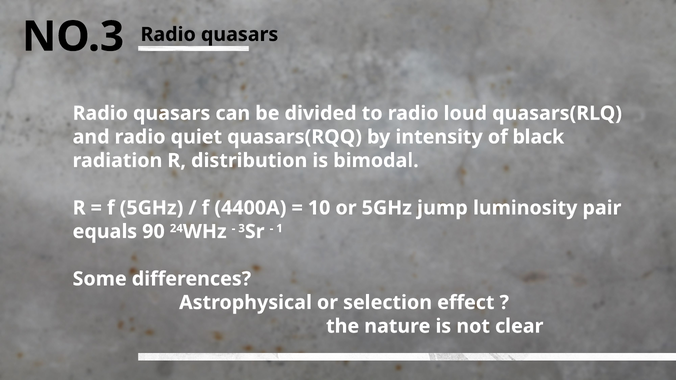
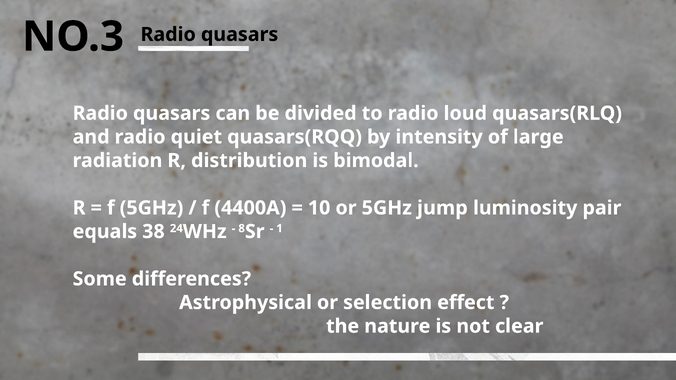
black: black -> large (538, 137)
90: 90 -> 38 (153, 232)
3: 3 -> 8 (242, 229)
